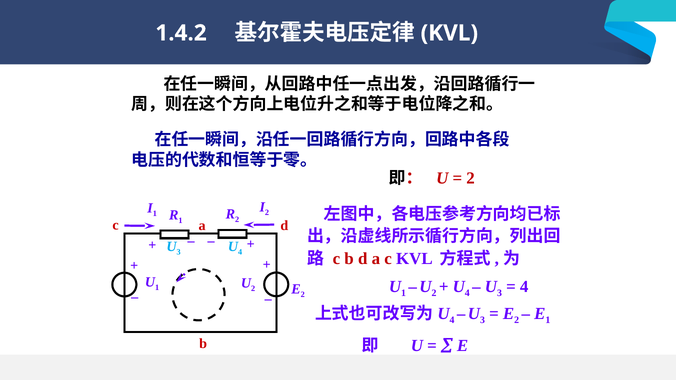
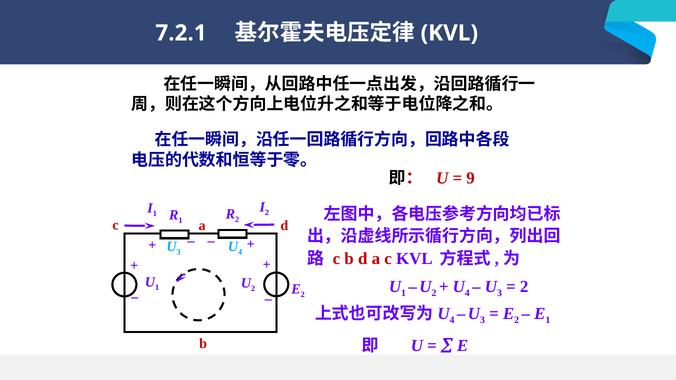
1.4.2: 1.4.2 -> 7.2.1 (181, 33)
2: 2 -> 9 (471, 178)
4: 4 -> 2 (524, 287)
